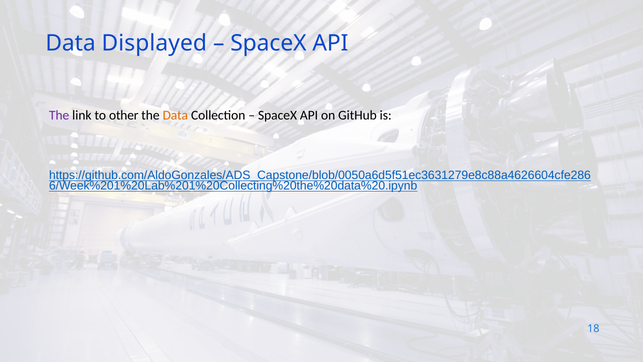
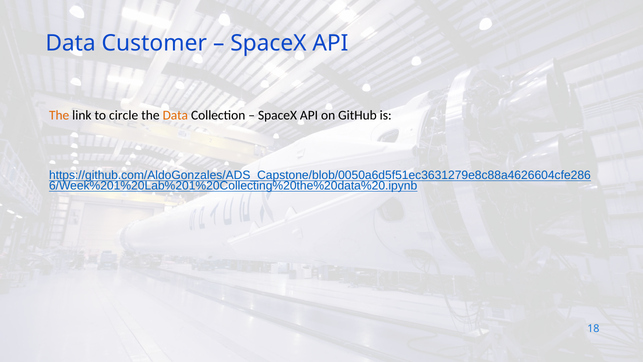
Displayed: Displayed -> Customer (154, 43)
The colour: purple -> orange (59, 115)
other: other -> circle (124, 115)
